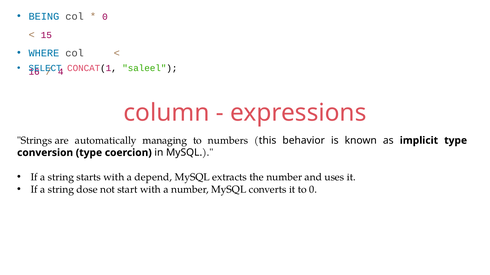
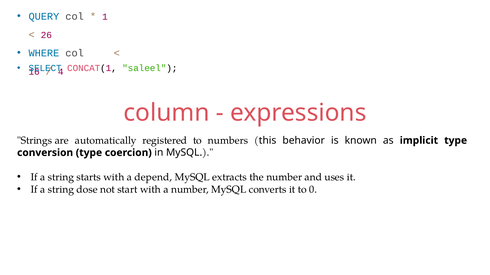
BEING: BEING -> QUERY (44, 17)
0: 0 -> 1 (105, 17)
15: 15 -> 26 (46, 35)
managing: managing -> registered (165, 141)
